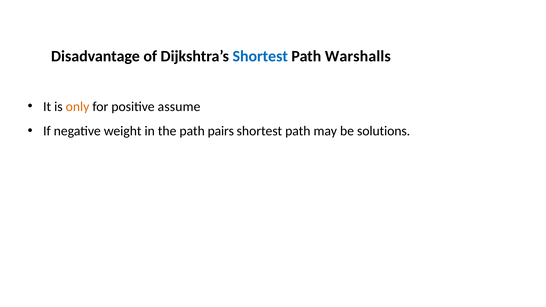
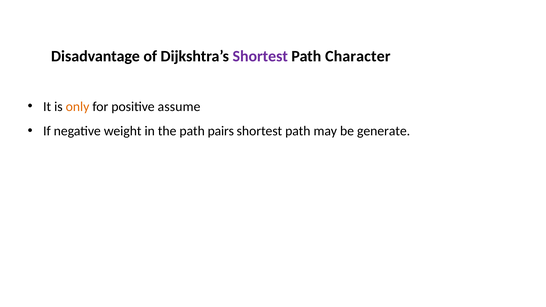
Shortest colour: blue -> purple (260, 56)
Warshalls: Warshalls -> Character (358, 56)
solutions: solutions -> generate (384, 131)
